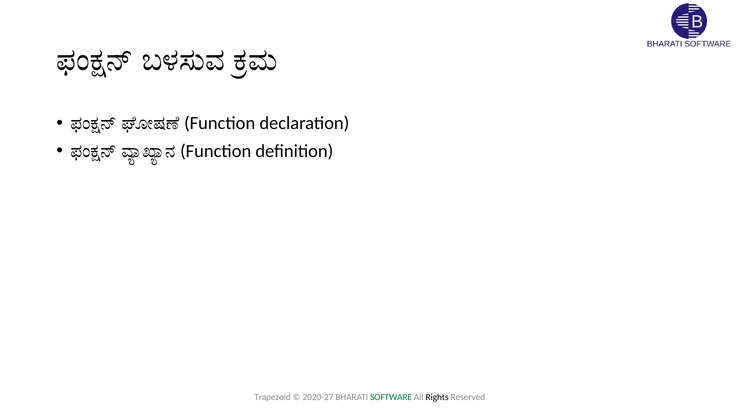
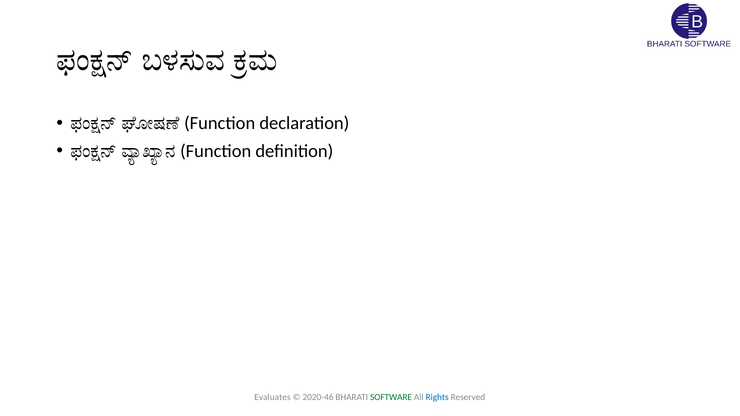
Trapezoid: Trapezoid -> Evaluates (272, 397)
2020-27: 2020-27 -> 2020-46 (318, 397)
Rights colour: black -> blue (437, 397)
